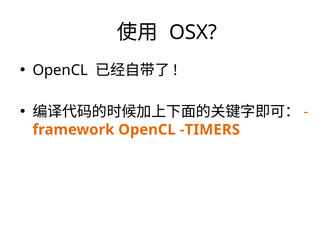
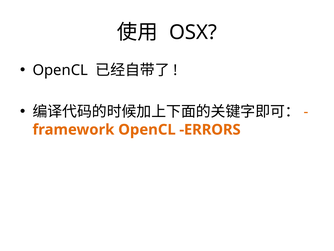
TIMERS: TIMERS -> ERRORS (210, 129)
